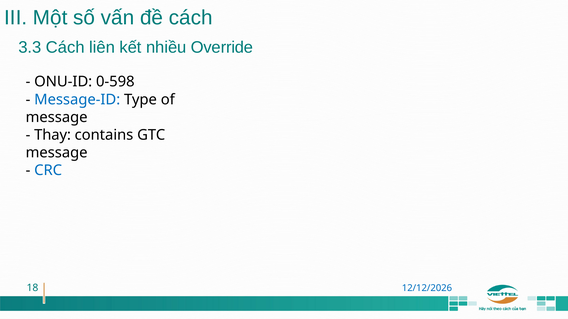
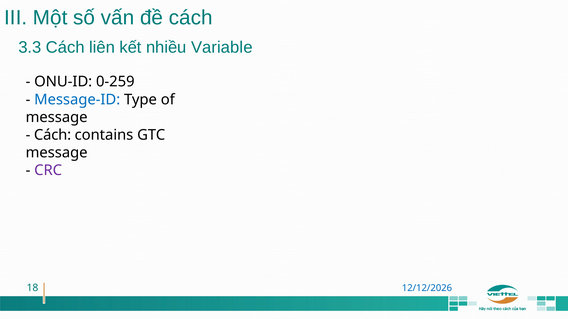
Override: Override -> Variable (222, 47)
0-598: 0-598 -> 0-259 (115, 82)
Thay: Thay -> Cách (53, 135)
CRC colour: blue -> purple (48, 171)
